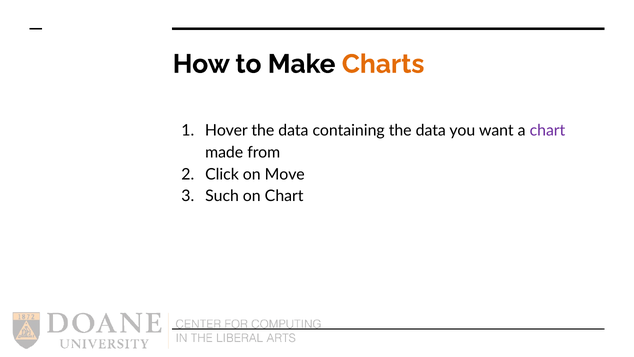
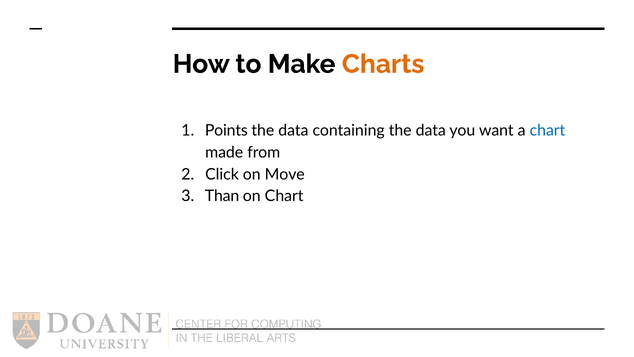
Hover: Hover -> Points (226, 130)
chart colour: purple -> blue (547, 130)
Such: Such -> Than (222, 196)
